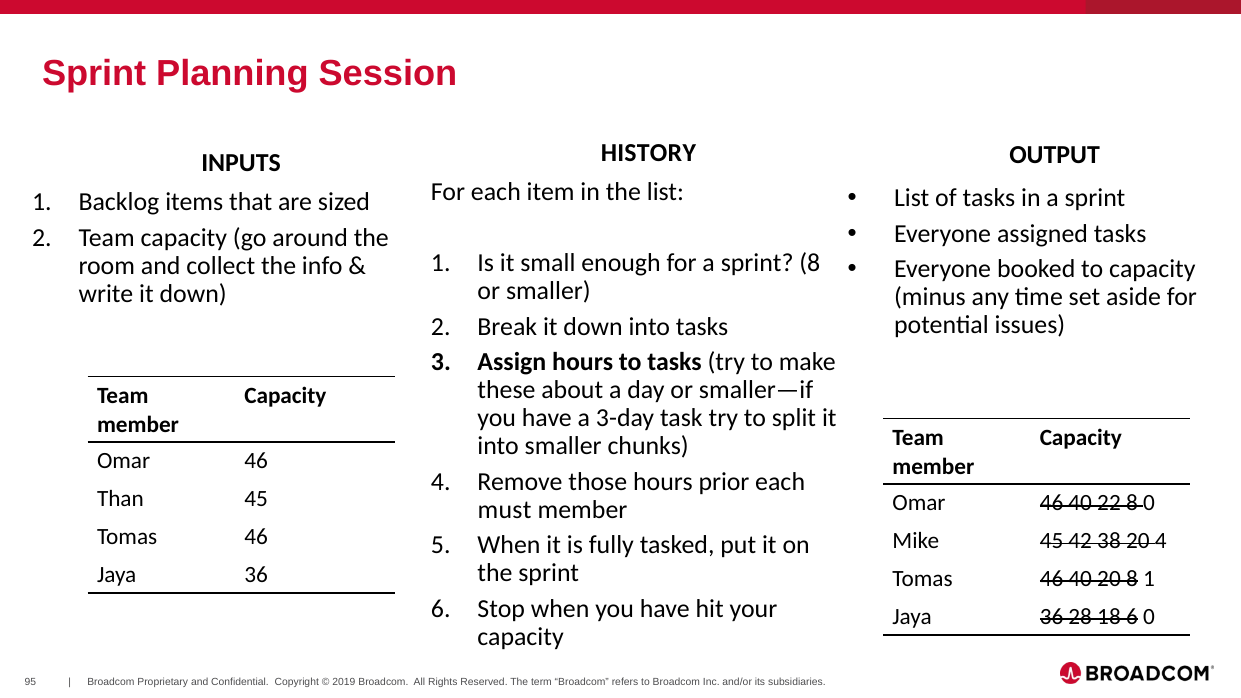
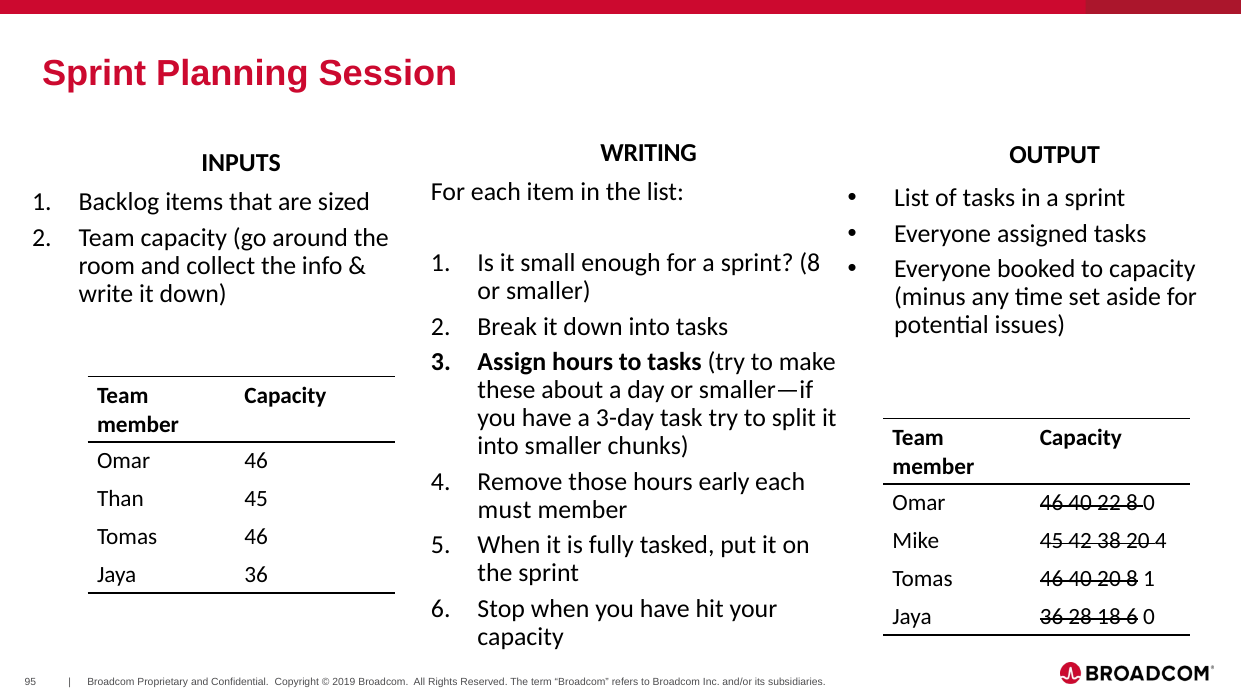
HISTORY: HISTORY -> WRITING (649, 153)
prior: prior -> early (724, 482)
